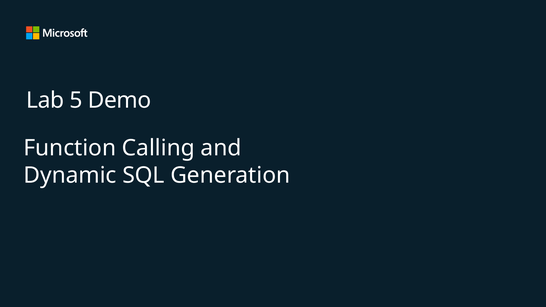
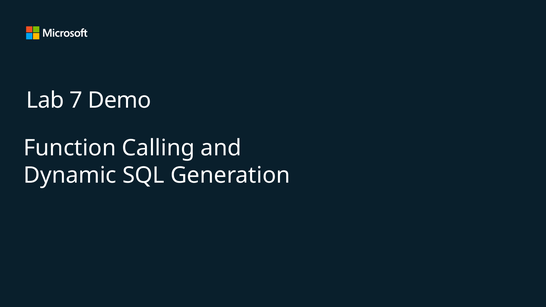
5: 5 -> 7 (76, 100)
